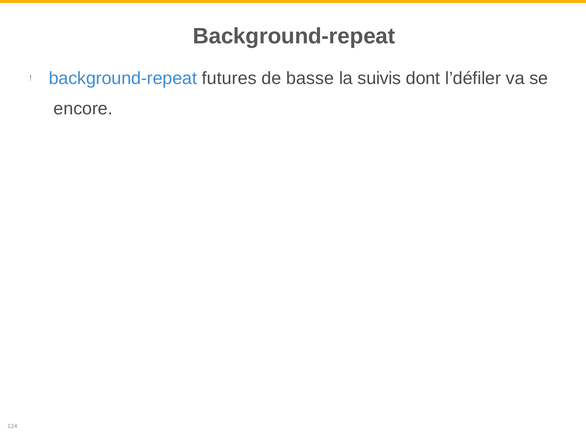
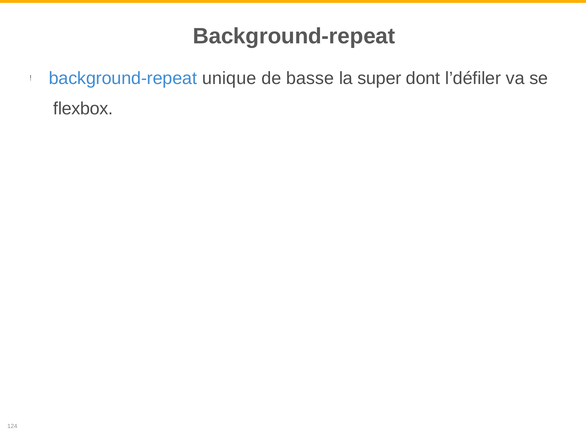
futures: futures -> unique (229, 78)
suivis: suivis -> super (379, 78)
encore: encore -> flexbox (83, 109)
